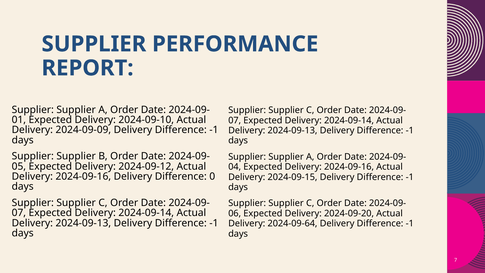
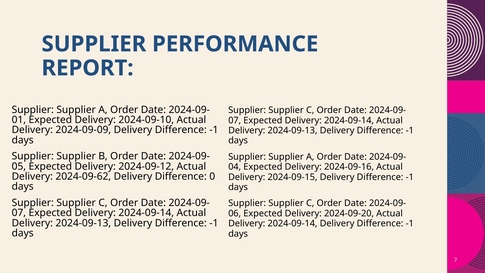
2024-09-16: 2024-09-16 -> 2024-09-62 (83, 176)
2024-09-64: 2024-09-64 -> 2024-09-14 (293, 223)
